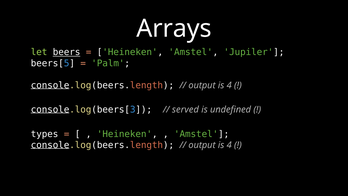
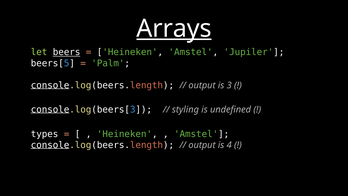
Arrays underline: none -> present (174, 29)
4: 4 -> 3 (229, 85)
served: served -> styling (185, 110)
